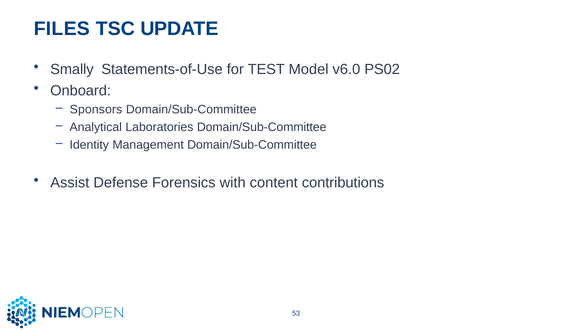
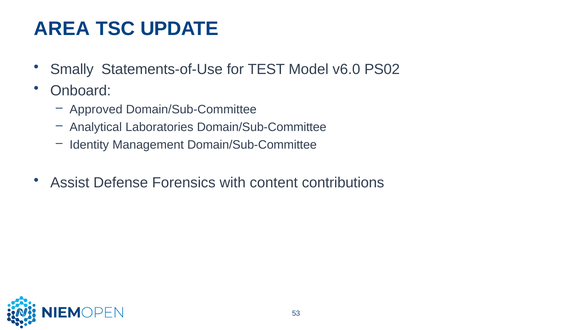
FILES: FILES -> AREA (62, 29)
Sponsors: Sponsors -> Approved (96, 110)
